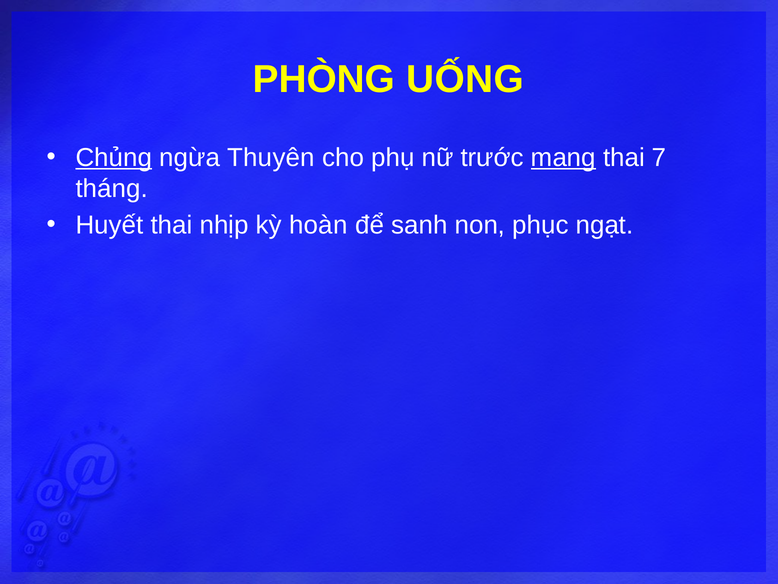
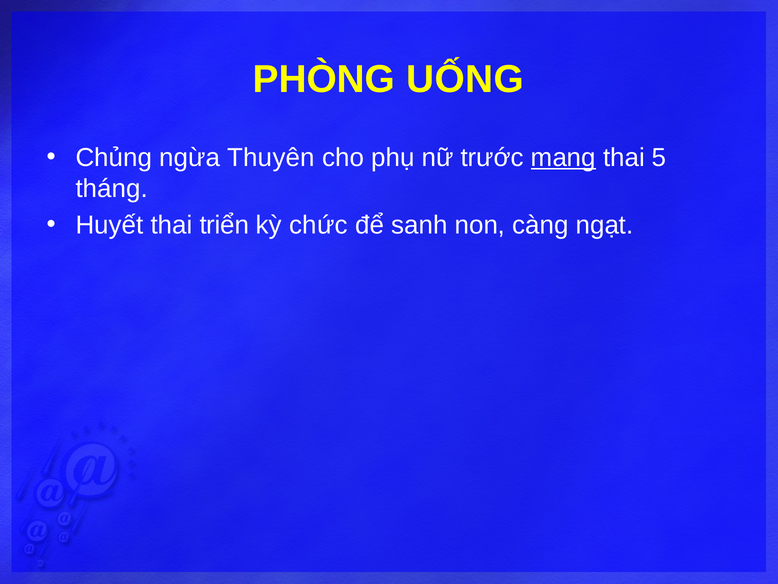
Chủng underline: present -> none (114, 157)
7: 7 -> 5 (659, 157)
nhịp: nhịp -> triển (224, 225)
hoàn: hoàn -> chức (318, 225)
phục: phục -> càng (540, 225)
